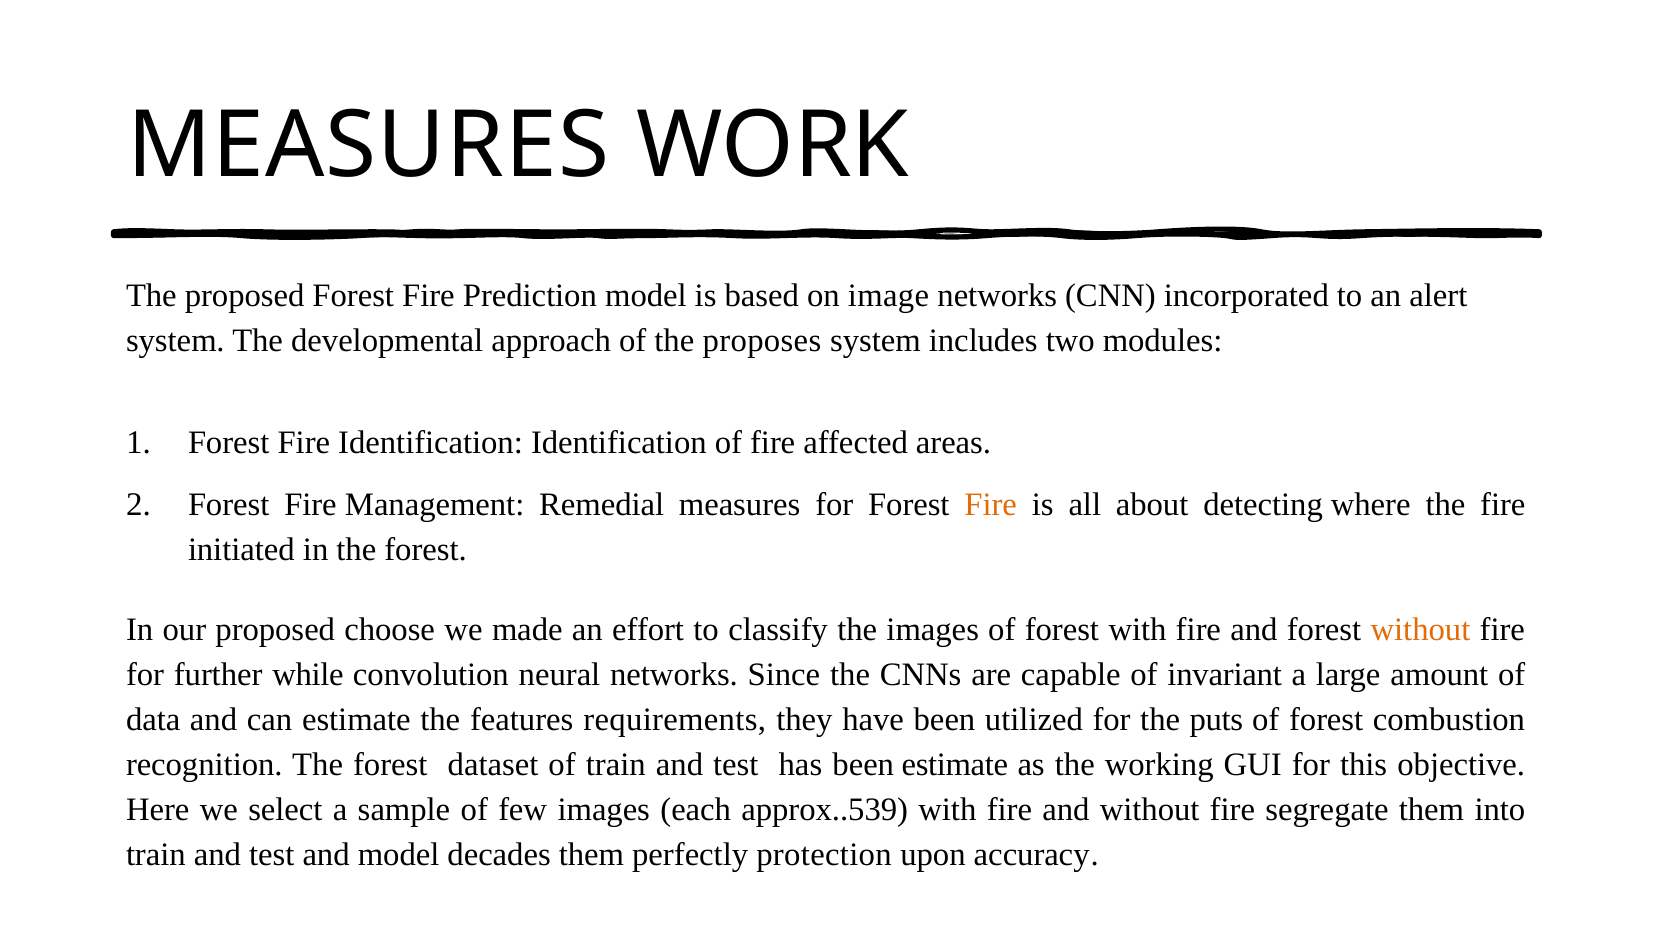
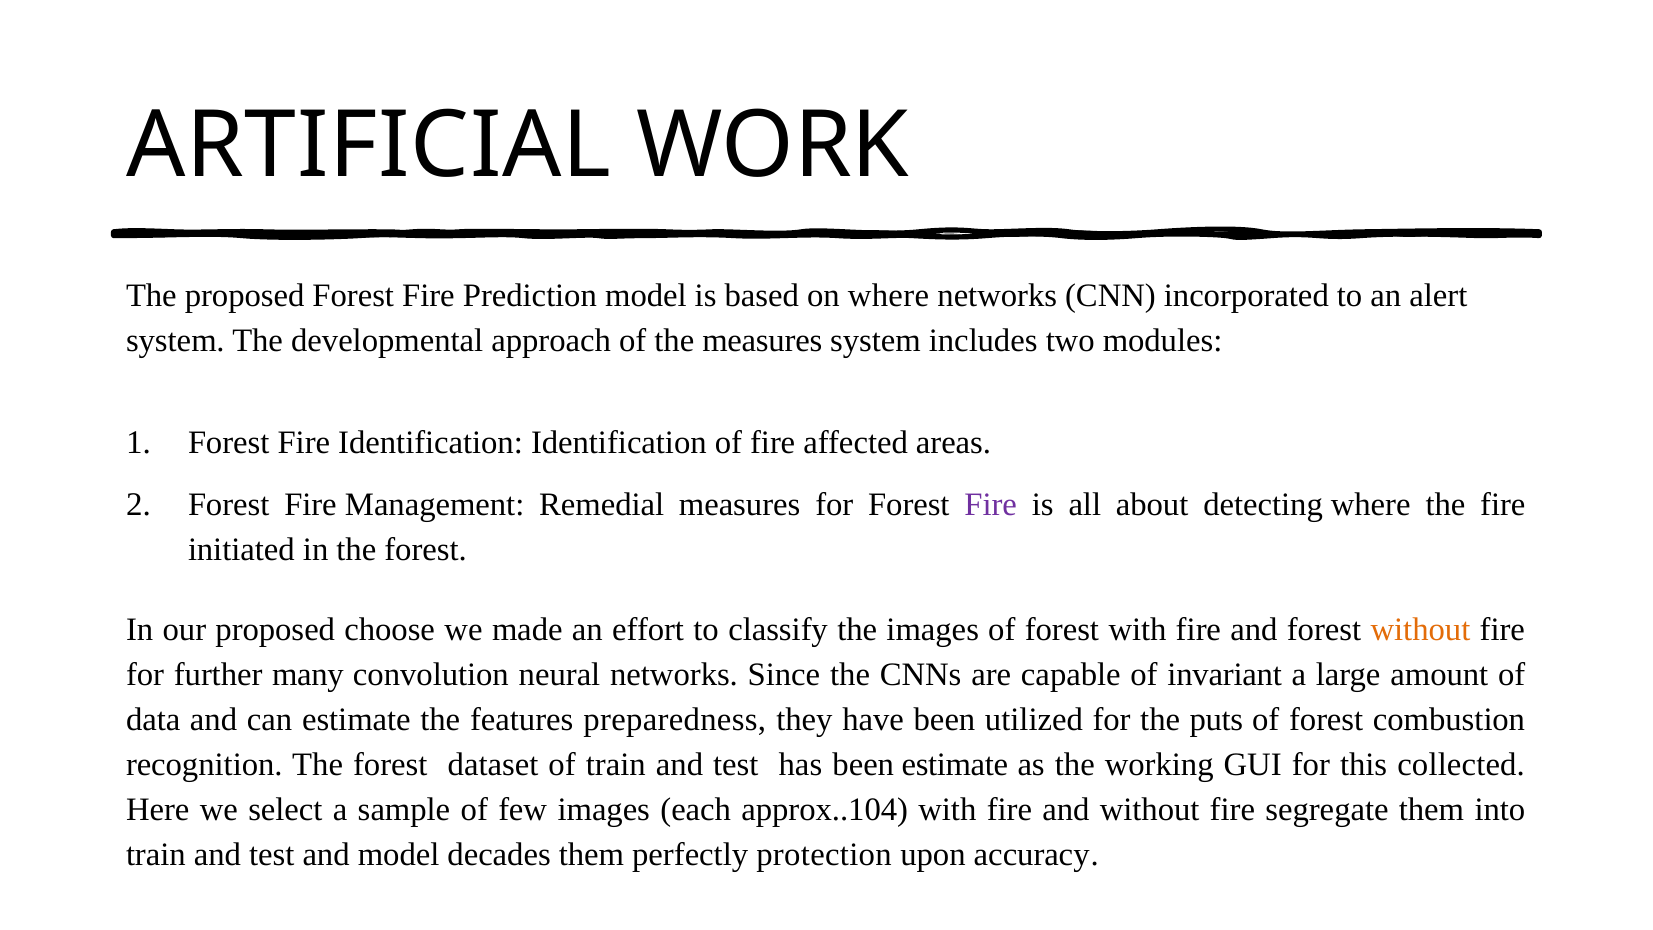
MEASURES: MEASURES -> ARTIFICIAL (369, 146)
on image: image -> where (888, 296)
the proposes: proposes -> measures (762, 341)
Fire colour: orange -> purple (991, 505)
while: while -> many (308, 674)
requirements: requirements -> preparedness (675, 719)
objective: objective -> collected (1461, 764)
approx..539: approx..539 -> approx..104 (825, 810)
